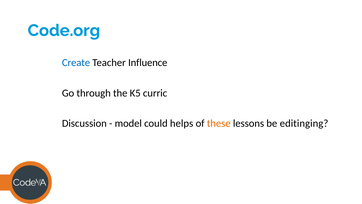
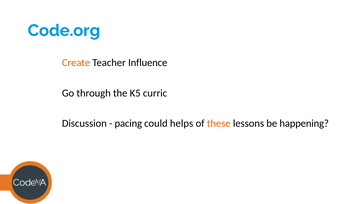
Create colour: blue -> orange (76, 63)
model: model -> pacing (128, 123)
editinging: editinging -> happening (304, 123)
